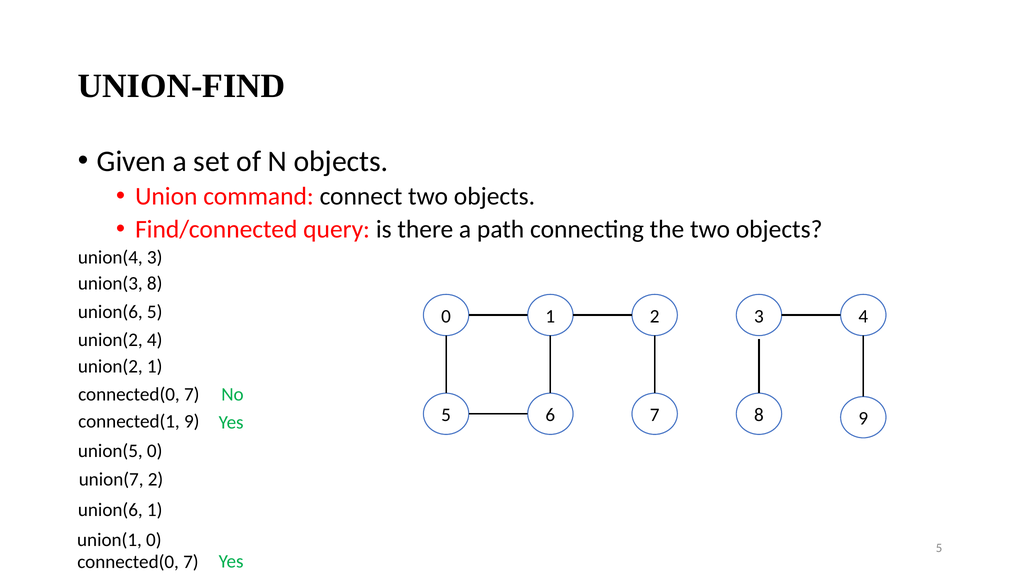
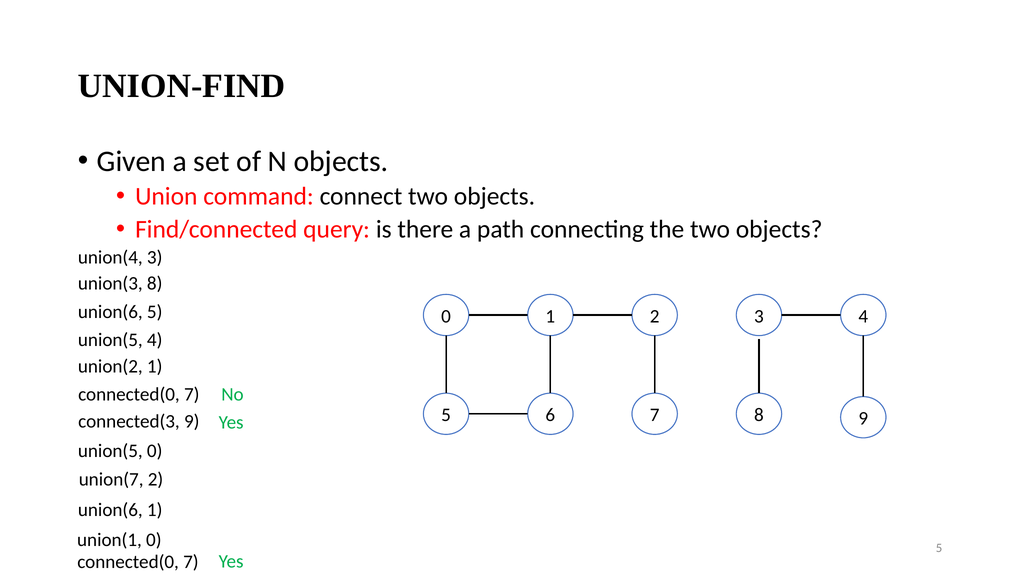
union(2: union(2 -> union(5 (110, 340)
connected(1: connected(1 -> connected(3 (129, 421)
